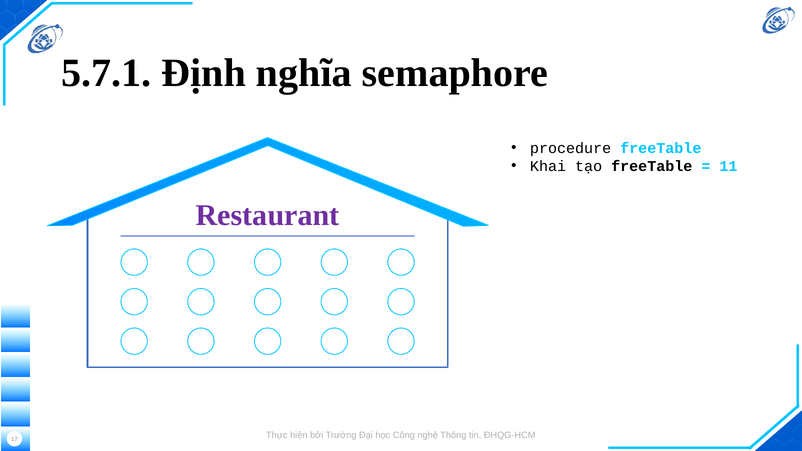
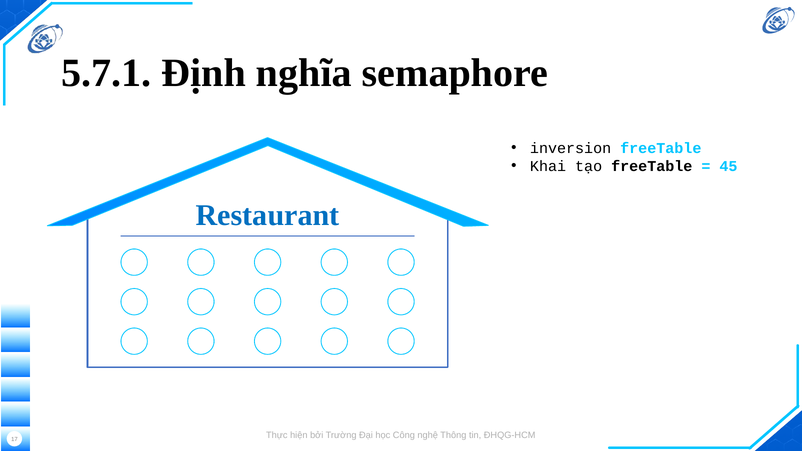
procedure: procedure -> inversion (571, 148)
11: 11 -> 45 (728, 166)
Restaurant colour: purple -> blue (268, 216)
